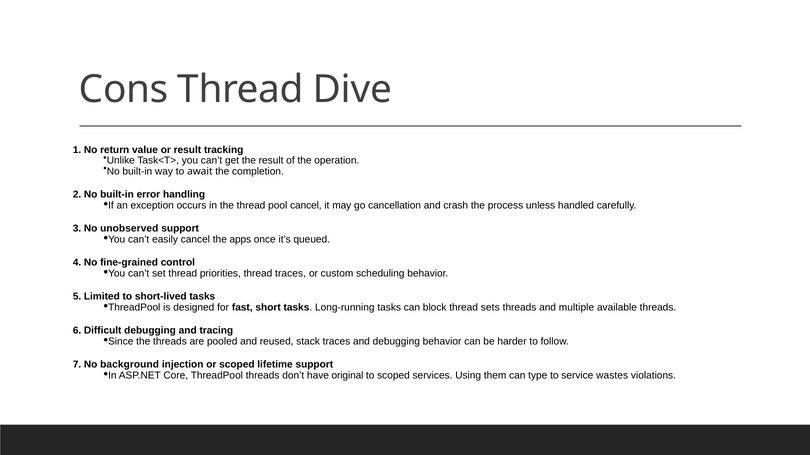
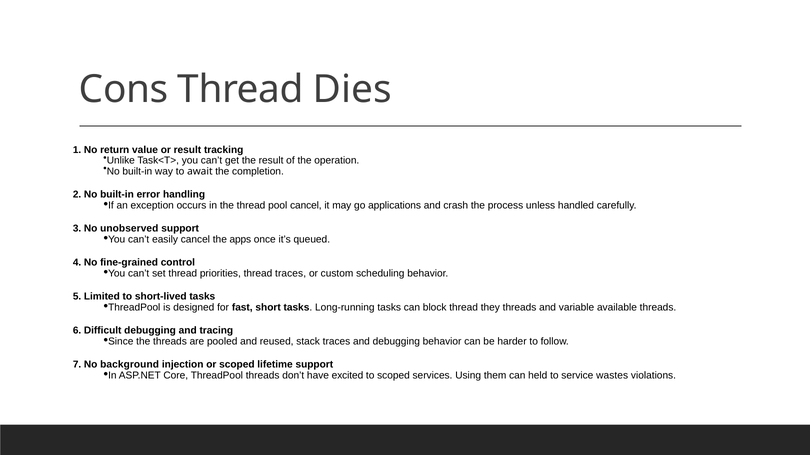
Dive: Dive -> Dies (352, 90)
cancellation: cancellation -> applications (395, 206)
sets: sets -> they (490, 308)
multiple: multiple -> variable (577, 308)
original: original -> excited (347, 376)
type: type -> held (538, 376)
